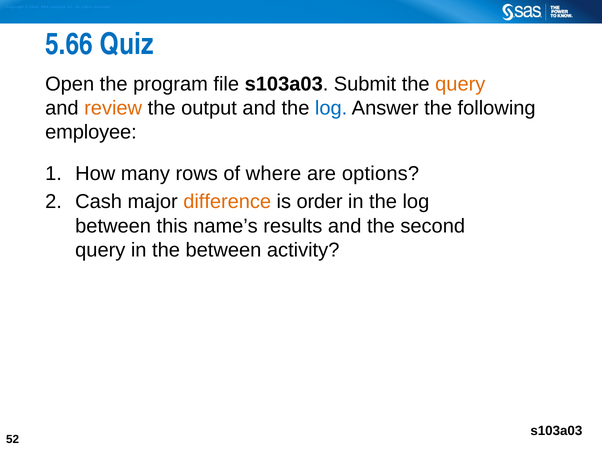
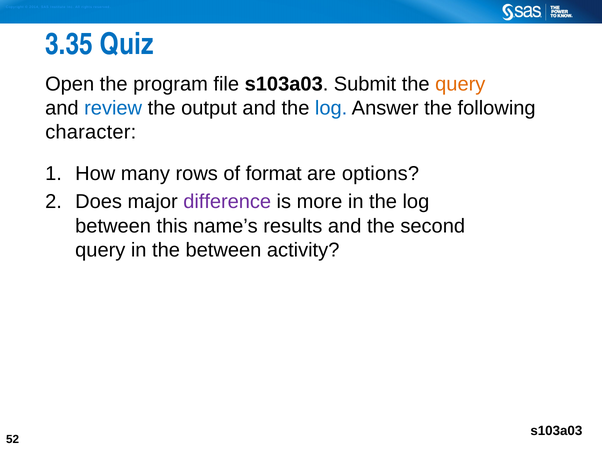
5.66: 5.66 -> 3.35 (69, 44)
review colour: orange -> blue (113, 108)
employee: employee -> character (91, 132)
where: where -> format (274, 174)
Cash: Cash -> Does (99, 202)
difference colour: orange -> purple (227, 202)
order: order -> more (319, 202)
